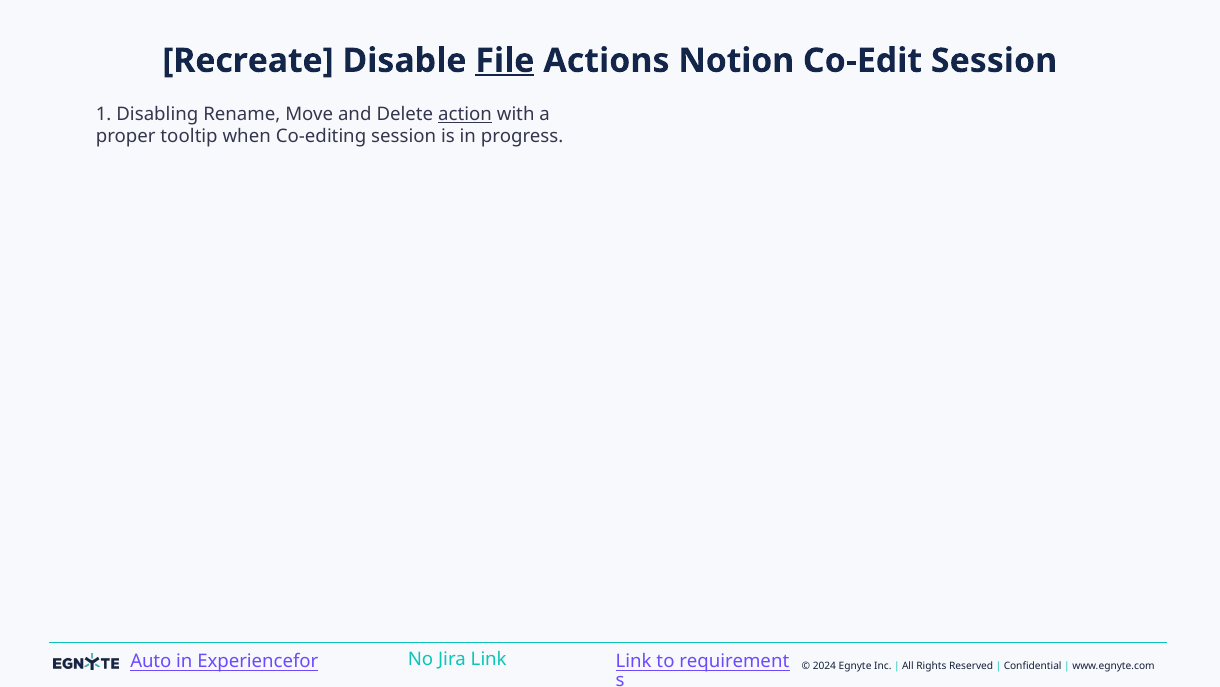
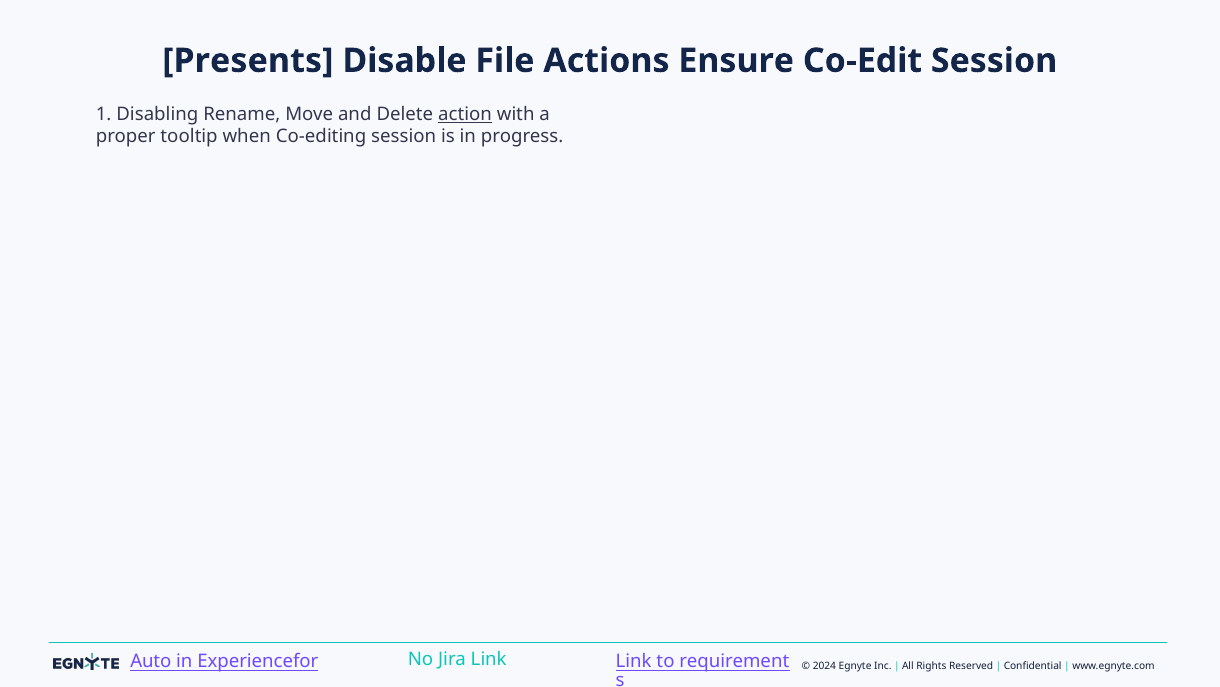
Recreate: Recreate -> Presents (248, 61)
File underline: present -> none (505, 61)
Notion: Notion -> Ensure (736, 61)
